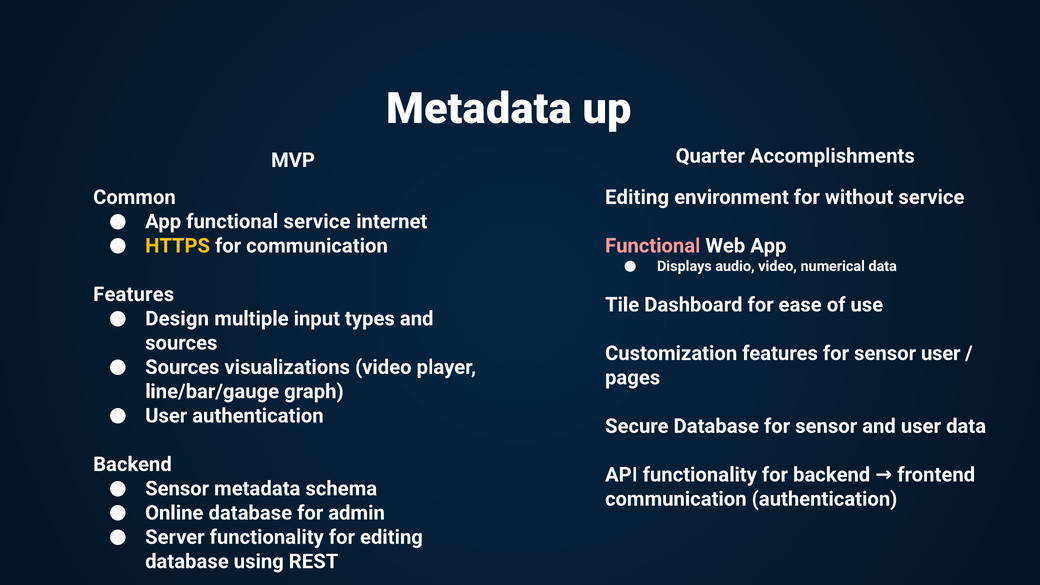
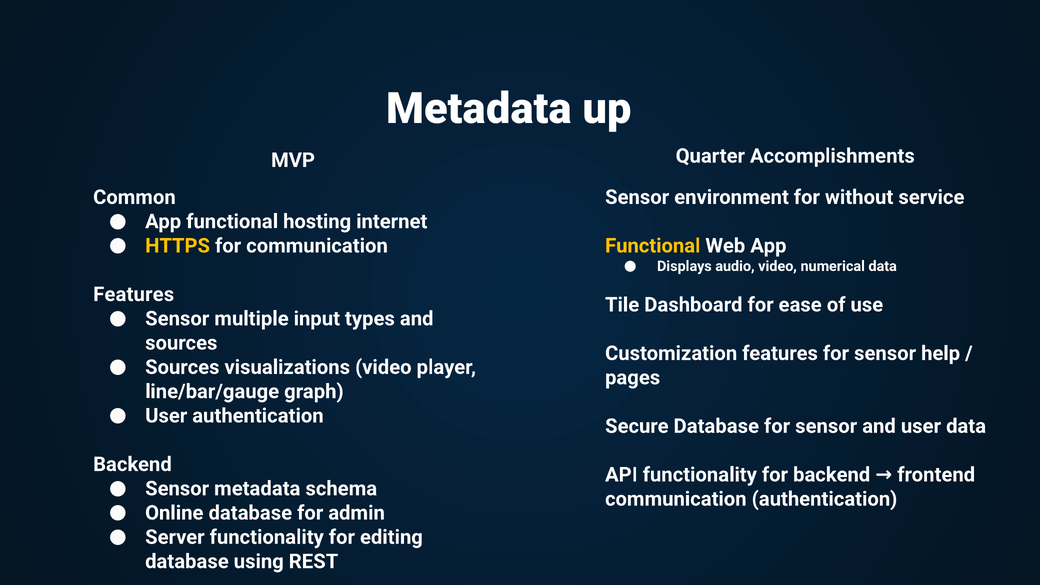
Editing: Editing -> Sensor (637, 197)
functional service: service -> hosting (317, 222)
Functional colour: pink -> yellow (653, 246)
Design: Design -> Sensor (177, 319)
sensor user: user -> help (941, 353)
